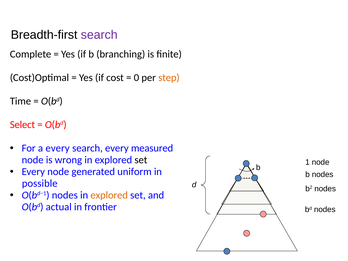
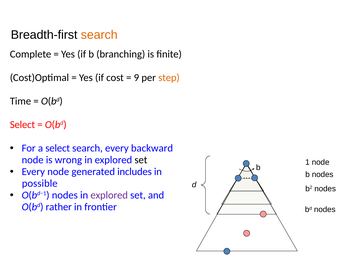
search colour: purple -> orange (99, 35)
0: 0 -> 9 (136, 78)
a every: every -> select (58, 148)
measured: measured -> backward (152, 148)
uniform: uniform -> includes (135, 172)
explored colour: orange -> purple (109, 195)
actual: actual -> rather (59, 207)
